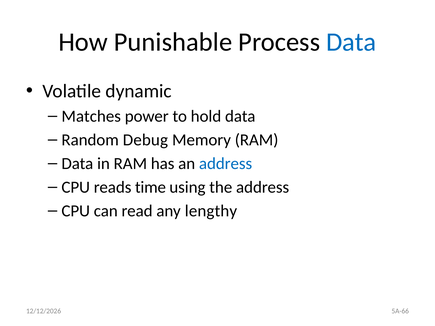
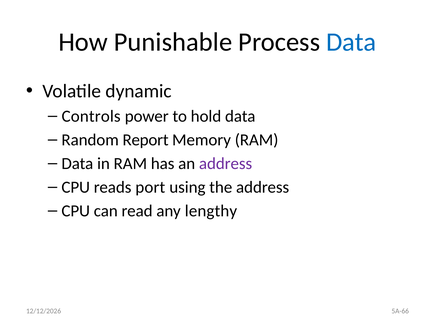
Matches: Matches -> Controls (91, 116)
Debug: Debug -> Report (146, 140)
address colour: blue -> purple (226, 164)
time: time -> port (150, 187)
